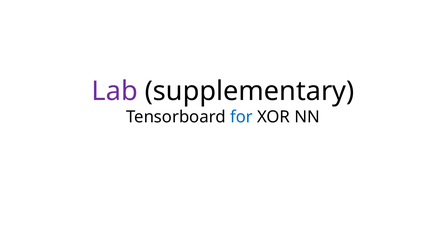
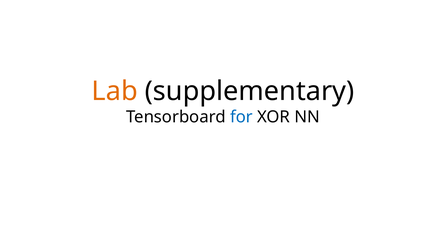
Lab colour: purple -> orange (115, 91)
